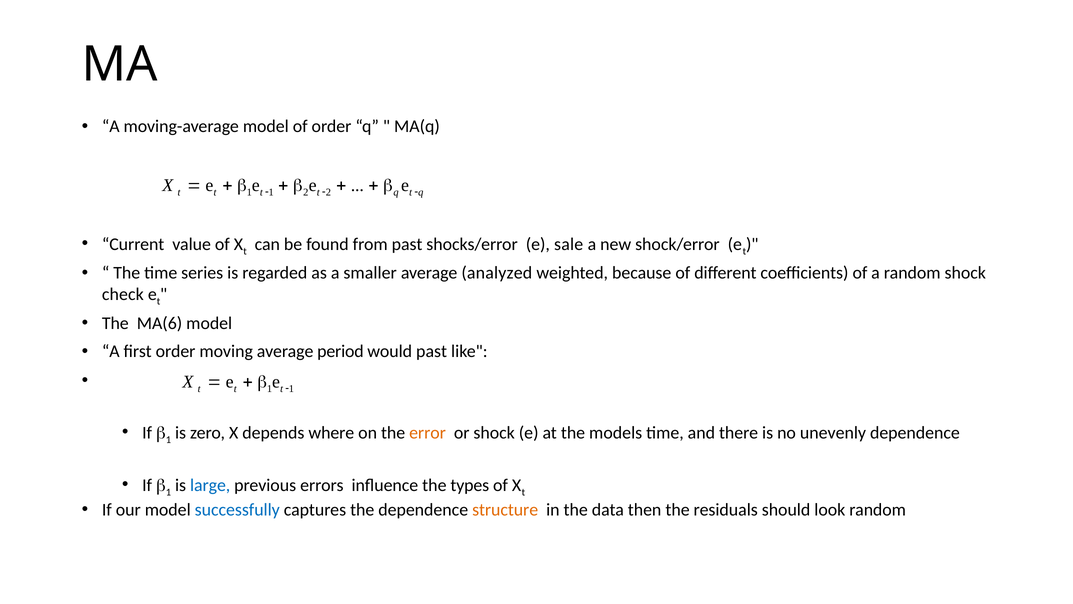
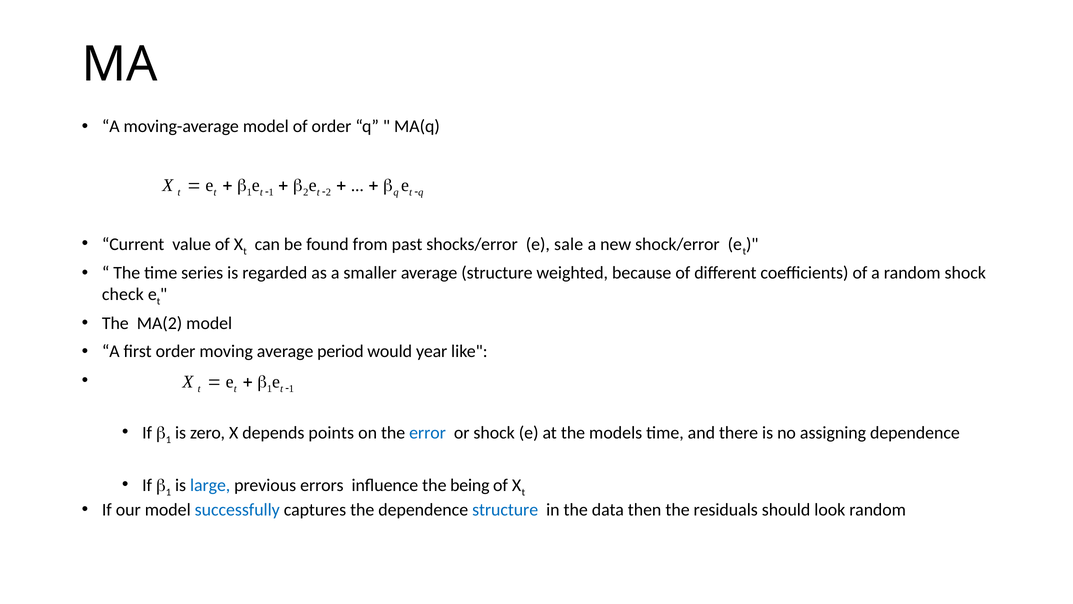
average analyzed: analyzed -> structure (497, 273)
MA(6: MA(6 -> MA(2 (159, 323)
would past: past -> year (432, 351)
where: where -> points (331, 433)
error colour: orange -> blue (428, 433)
unevenly: unevenly -> assigning (833, 433)
types: types -> being (470, 485)
structure colour: orange -> blue (505, 509)
